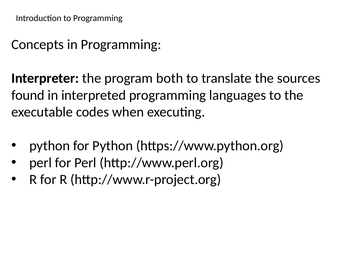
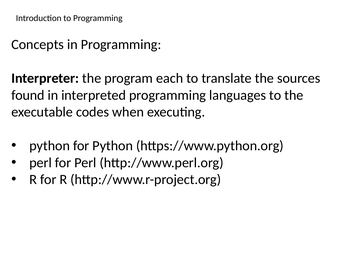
both: both -> each (170, 78)
